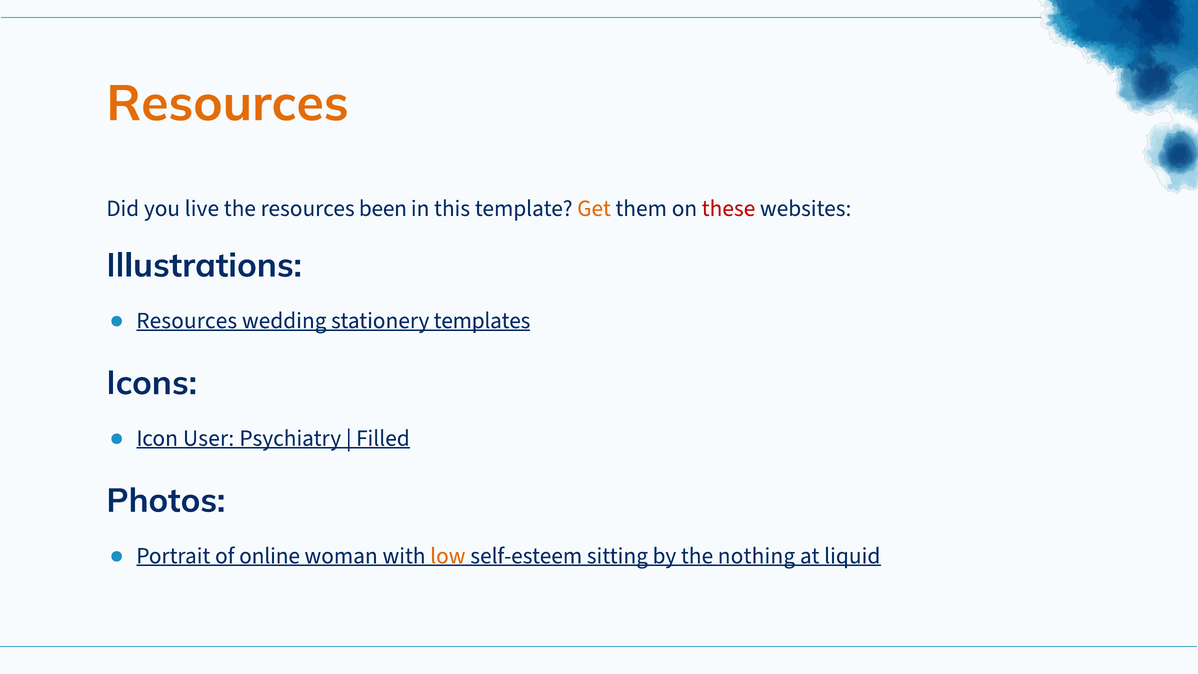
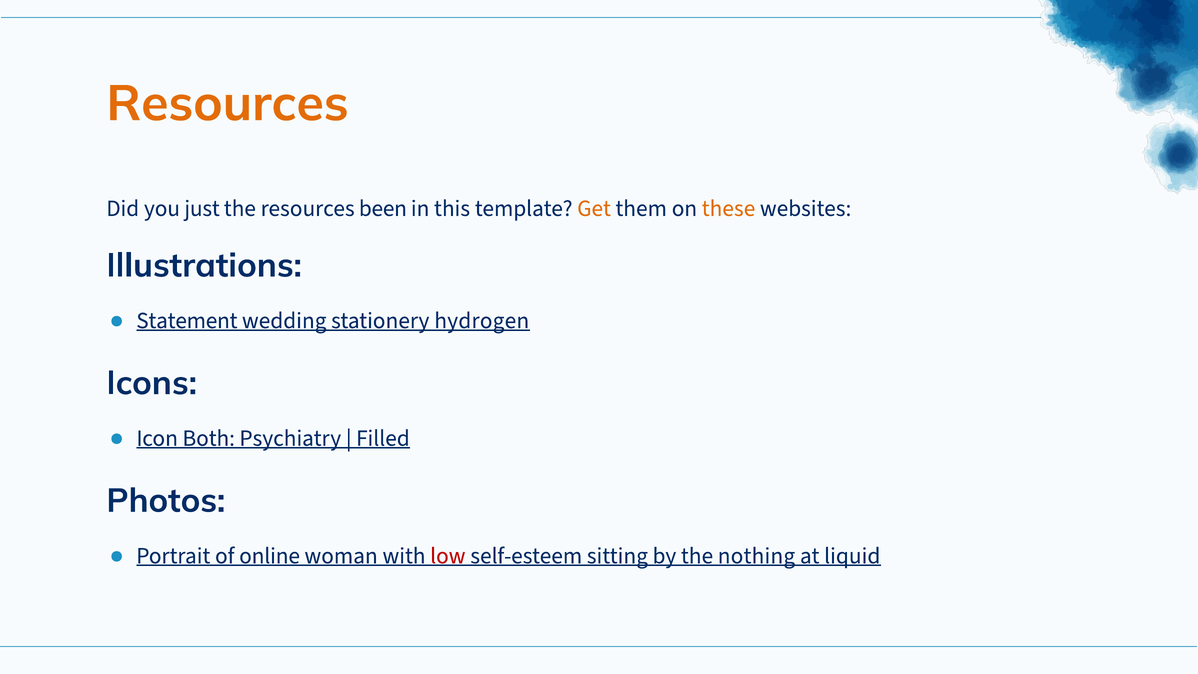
live: live -> just (202, 208)
these colour: red -> orange (728, 208)
Resources: Resources -> Statement (187, 320)
templates: templates -> hydrogen (482, 320)
User: User -> Both (209, 438)
low colour: orange -> red (448, 556)
